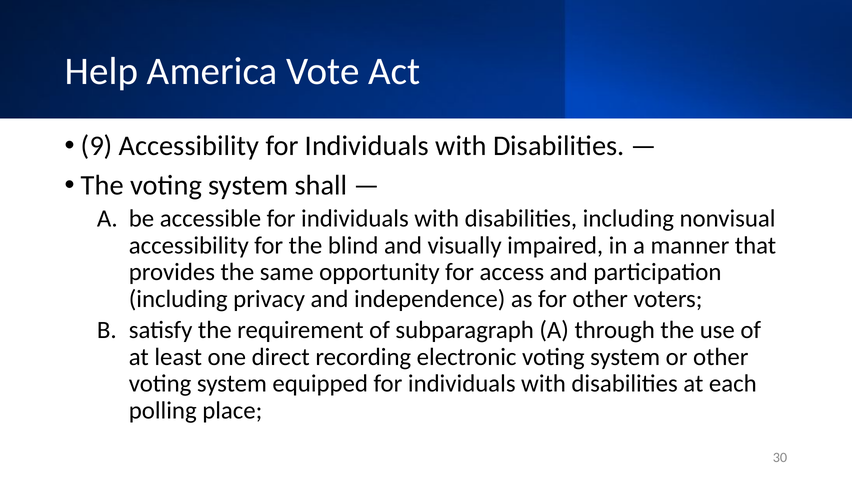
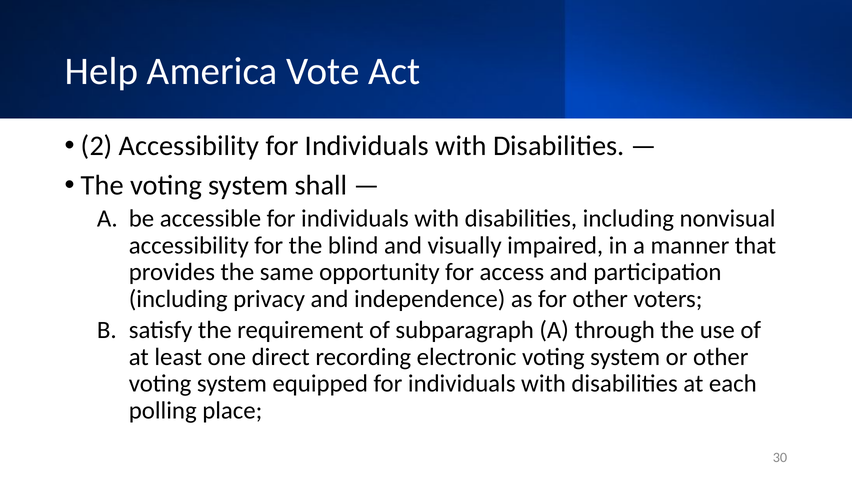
9: 9 -> 2 (97, 146)
